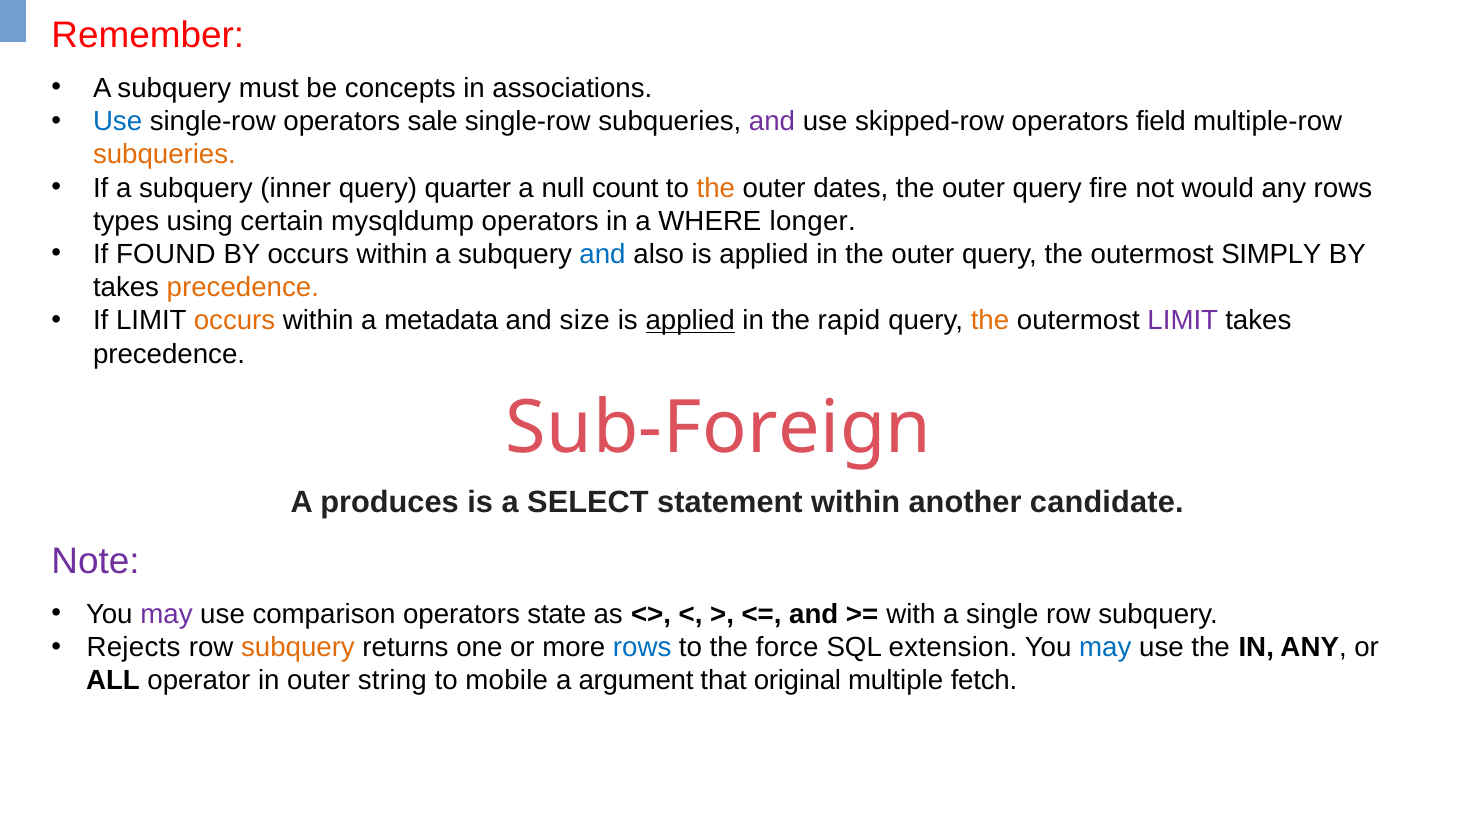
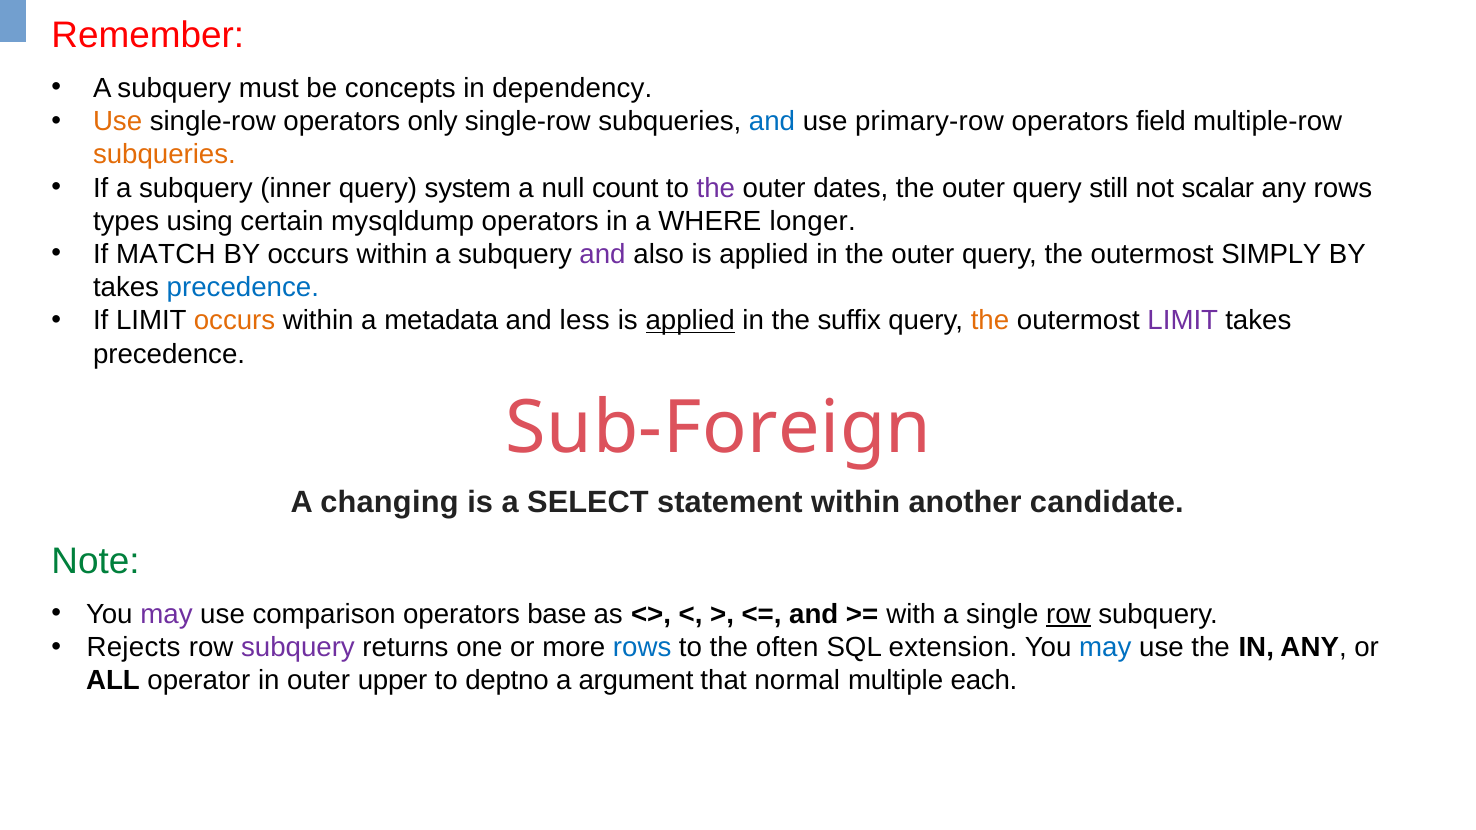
associations: associations -> dependency (572, 88)
Use colour: blue -> orange (118, 122)
sale: sale -> only (433, 122)
and colour: purple -> blue (772, 122)
skipped-row: skipped-row -> primary-row (929, 122)
quarter: quarter -> system (468, 188)
the colour: orange -> purple (716, 188)
fire: fire -> still (1109, 188)
would: would -> scalar (1218, 188)
FOUND: FOUND -> MATCH (166, 254)
and colour: blue -> purple (603, 254)
precedence colour: orange -> blue (243, 288)
size: size -> less (585, 321)
rapid: rapid -> suffix (849, 321)
produces: produces -> changing (389, 502)
Note colour: purple -> green (96, 562)
state: state -> base (557, 614)
row underline: none -> present (1068, 614)
subquery colour: orange -> purple (298, 648)
force: force -> often (787, 648)
string: string -> upper (393, 681)
mobile: mobile -> deptno (507, 681)
original: original -> normal (797, 681)
fetch: fetch -> each (984, 681)
